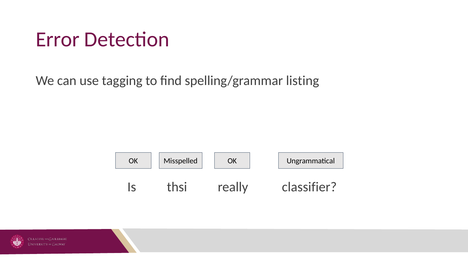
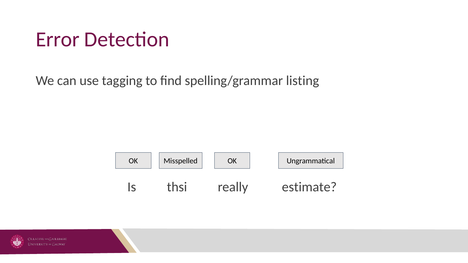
classifier: classifier -> estimate (309, 187)
